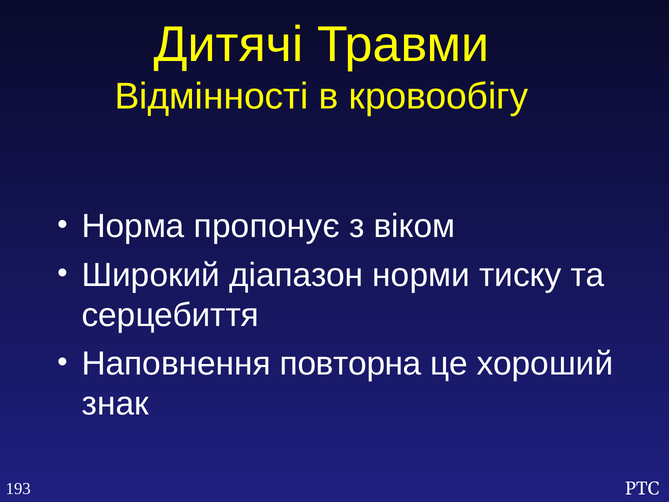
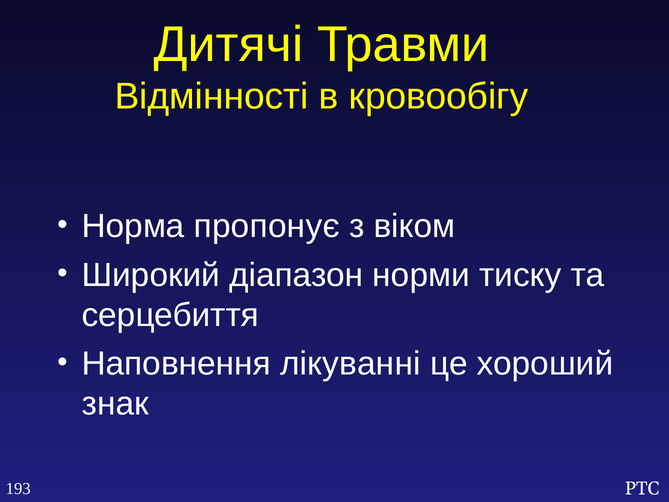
повторна: повторна -> лікуванні (350, 363)
